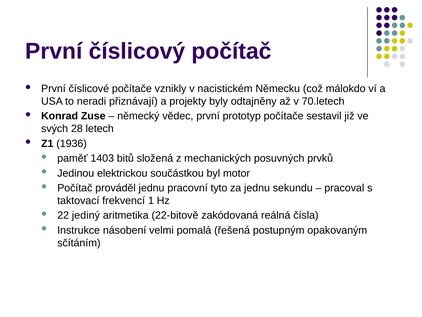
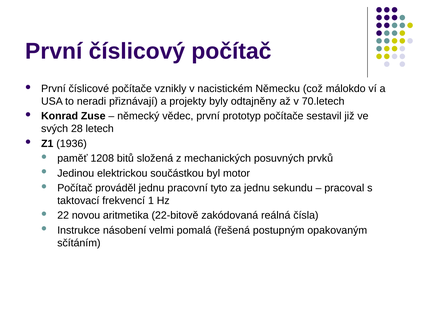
1403: 1403 -> 1208 (102, 158)
jediný: jediný -> novou (86, 215)
